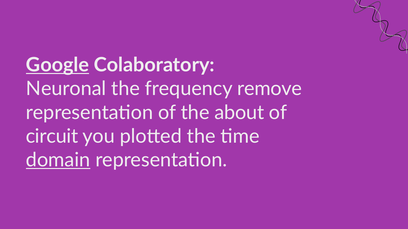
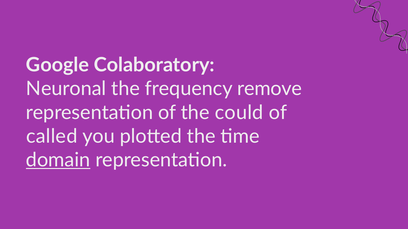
Google underline: present -> none (57, 65)
about: about -> could (239, 113)
circuit: circuit -> called (52, 137)
